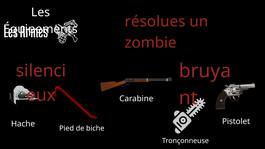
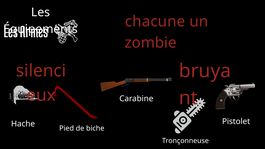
résolues: résolues -> chacune (155, 22)
